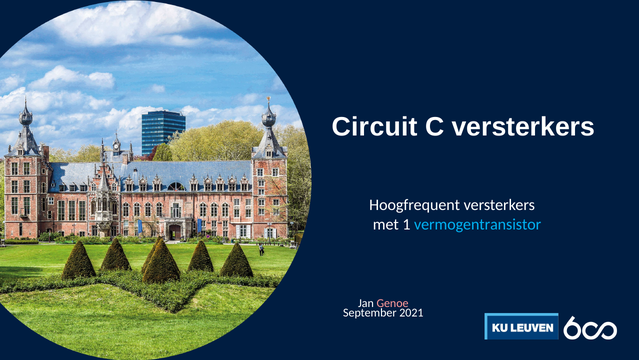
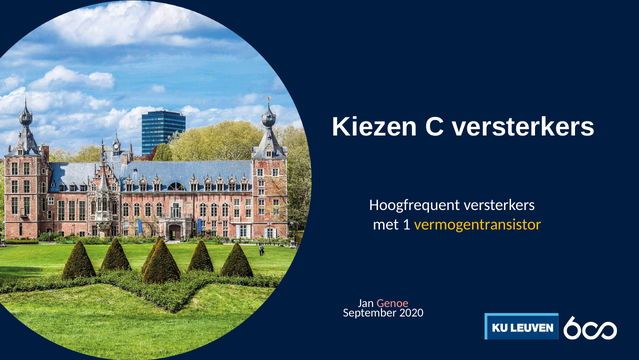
Circuit: Circuit -> Kiezen (375, 127)
vermogentransistor colour: light blue -> yellow (478, 224)
2021: 2021 -> 2020 (411, 312)
